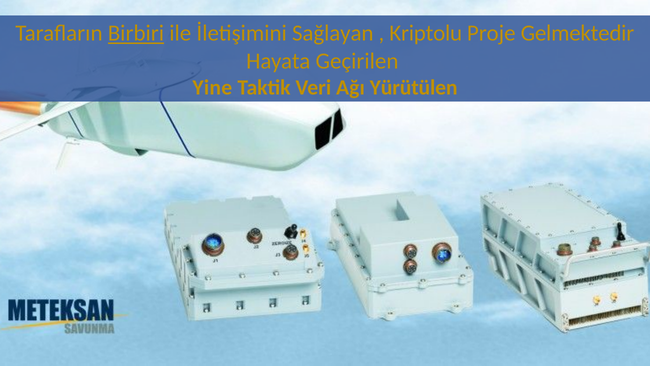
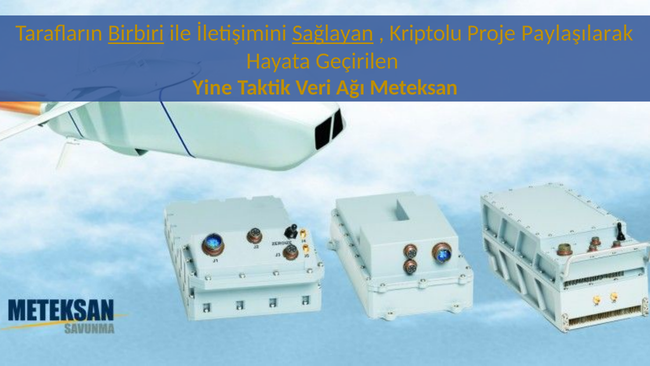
Sağlayan underline: none -> present (333, 33)
Gelmektedir: Gelmektedir -> Paylaşılarak (577, 33)
Yürütülen: Yürütülen -> Meteksan (414, 88)
